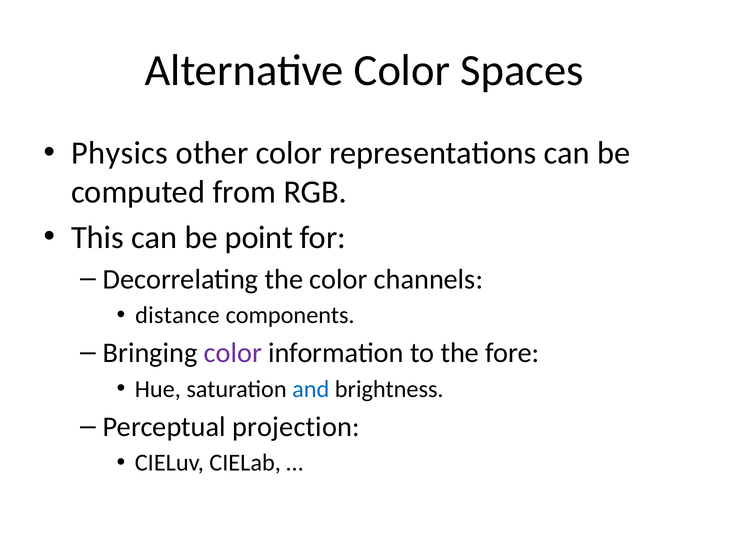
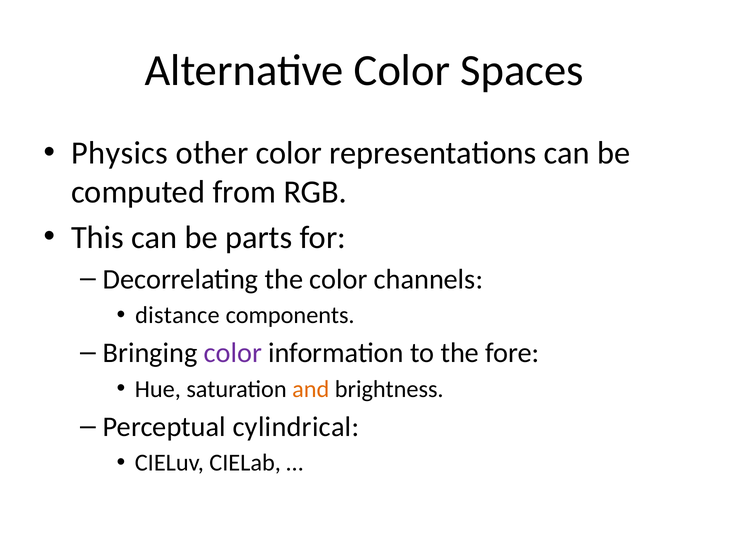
point: point -> parts (259, 237)
and colour: blue -> orange (311, 389)
projection: projection -> cylindrical (296, 427)
